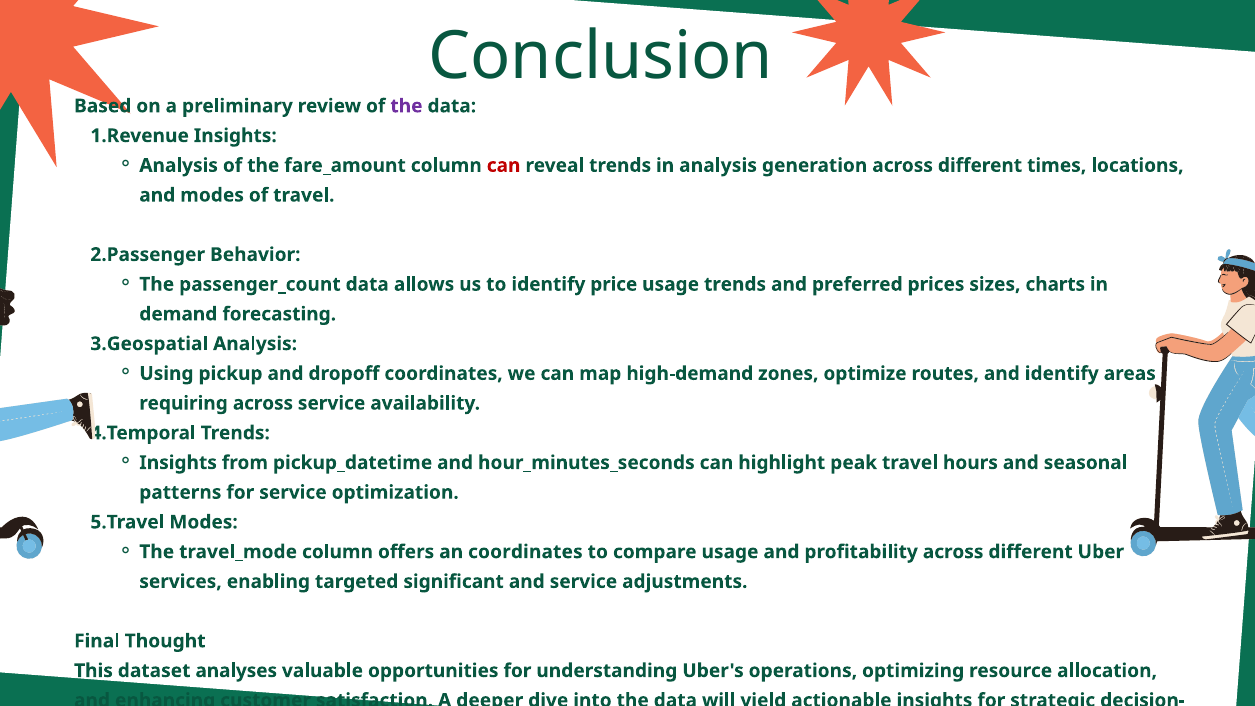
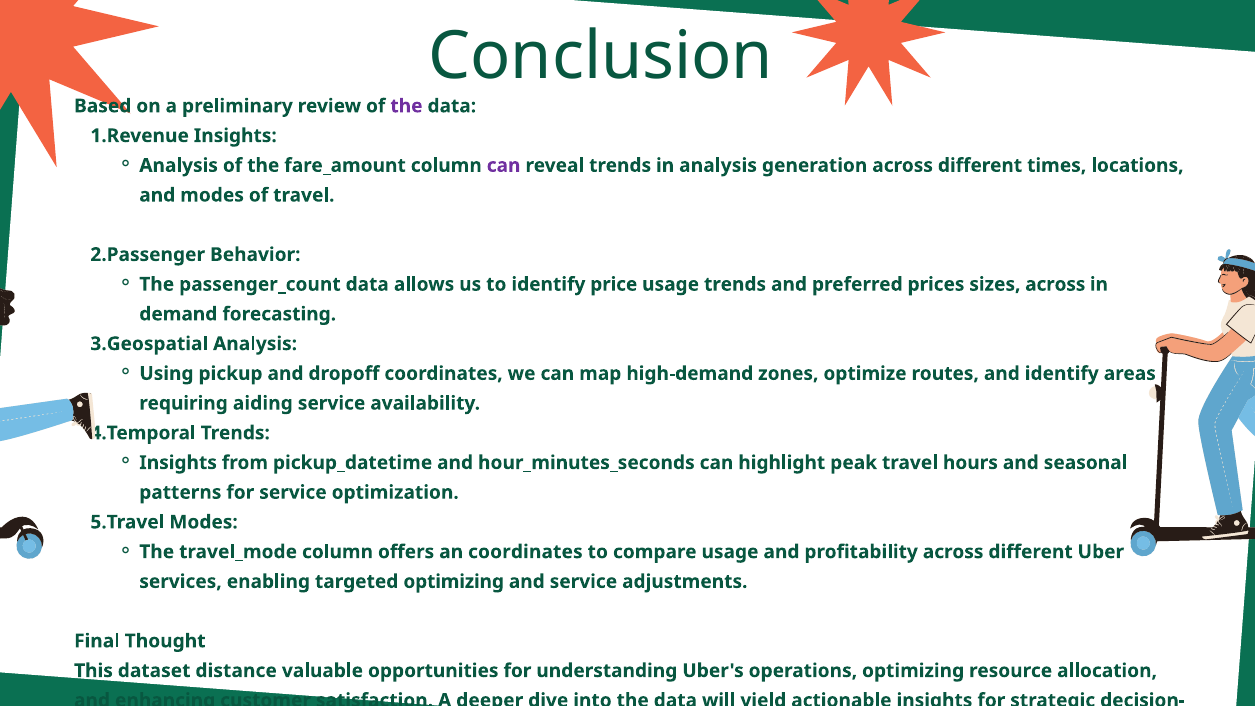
can colour: red -> purple (504, 165)
sizes charts: charts -> across (1055, 284)
requiring across: across -> aiding (263, 403)
targeted significant: significant -> optimizing (454, 582)
dataset analyses: analyses -> distance (236, 671)
